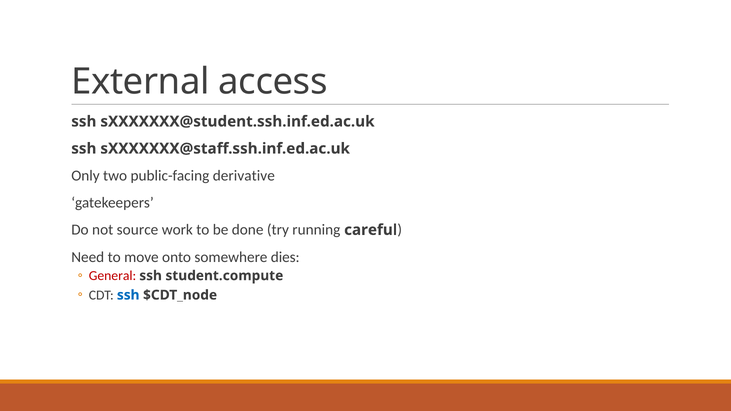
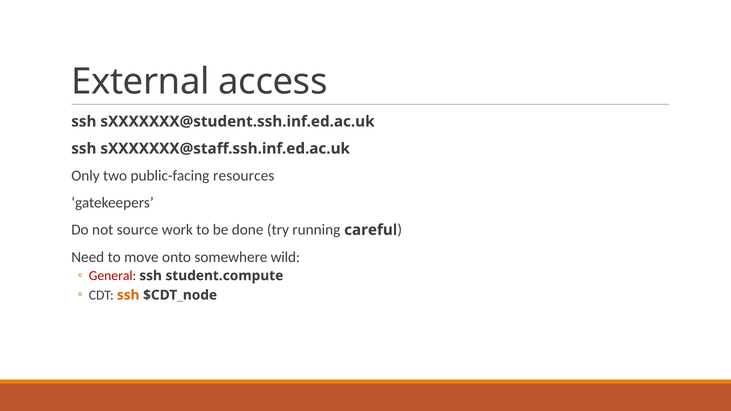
derivative: derivative -> resources (244, 176)
dies: dies -> wild (285, 257)
ssh colour: blue -> orange (128, 295)
